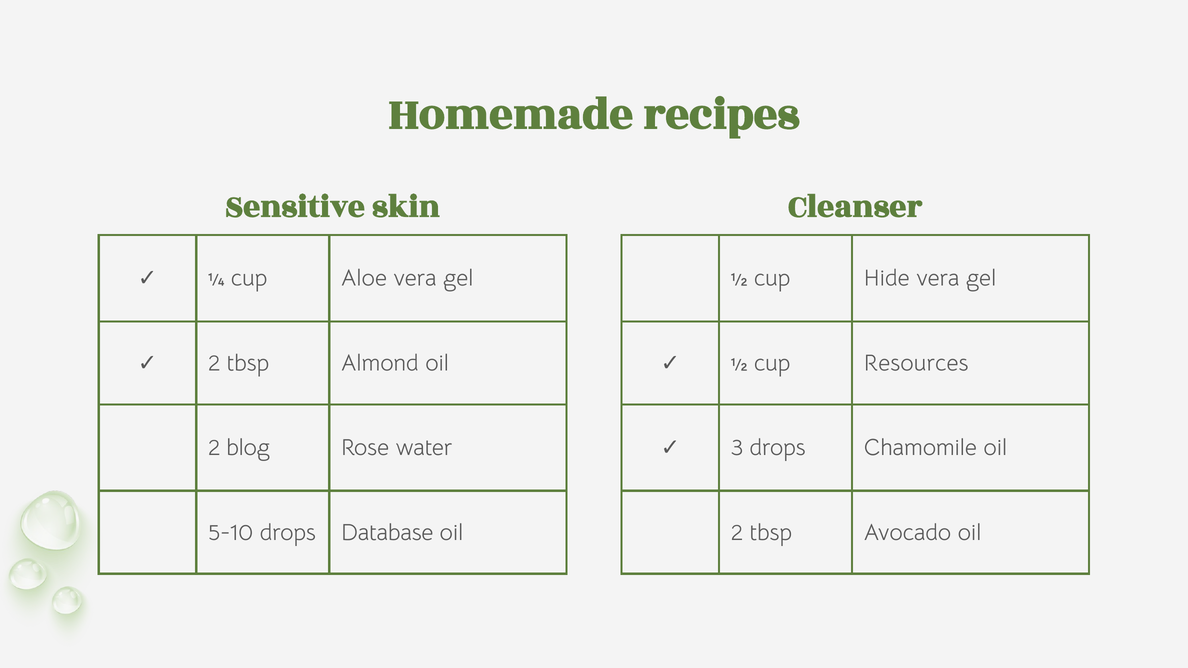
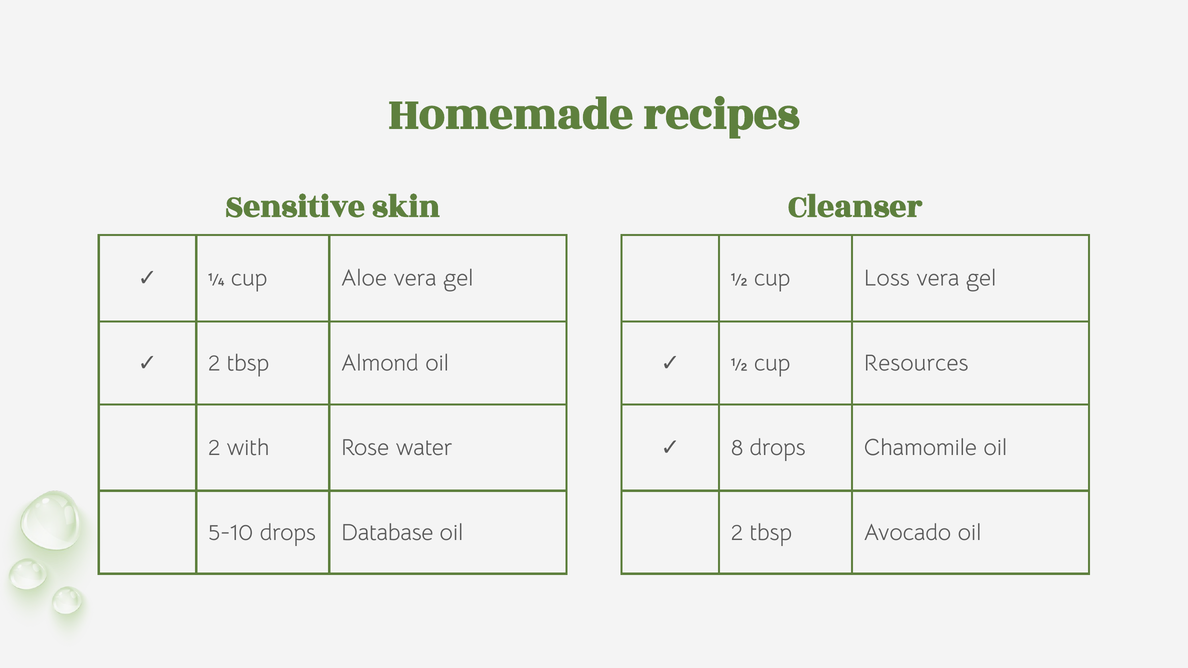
Hide: Hide -> Loss (887, 278)
3: 3 -> 8 (737, 448)
blog: blog -> with (248, 448)
